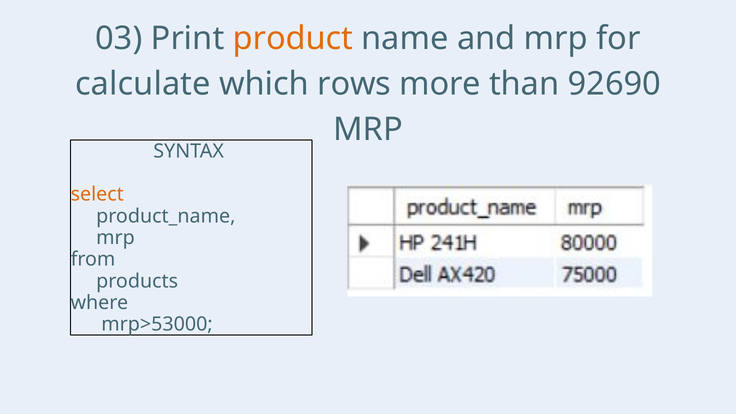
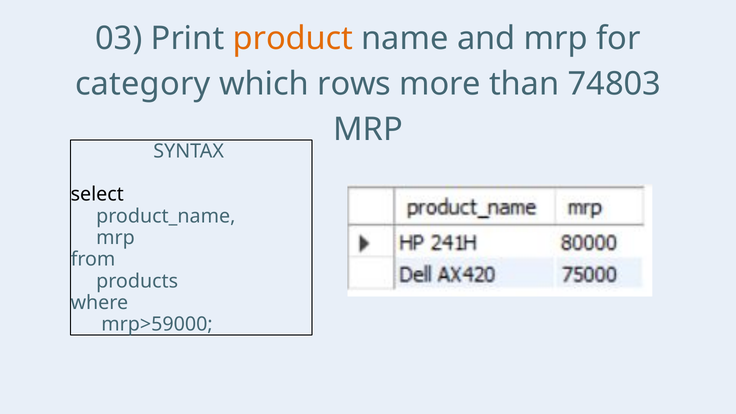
calculate: calculate -> category (143, 84)
92690: 92690 -> 74803 (614, 84)
select colour: orange -> black (97, 194)
mrp>53000: mrp>53000 -> mrp>59000 (157, 324)
